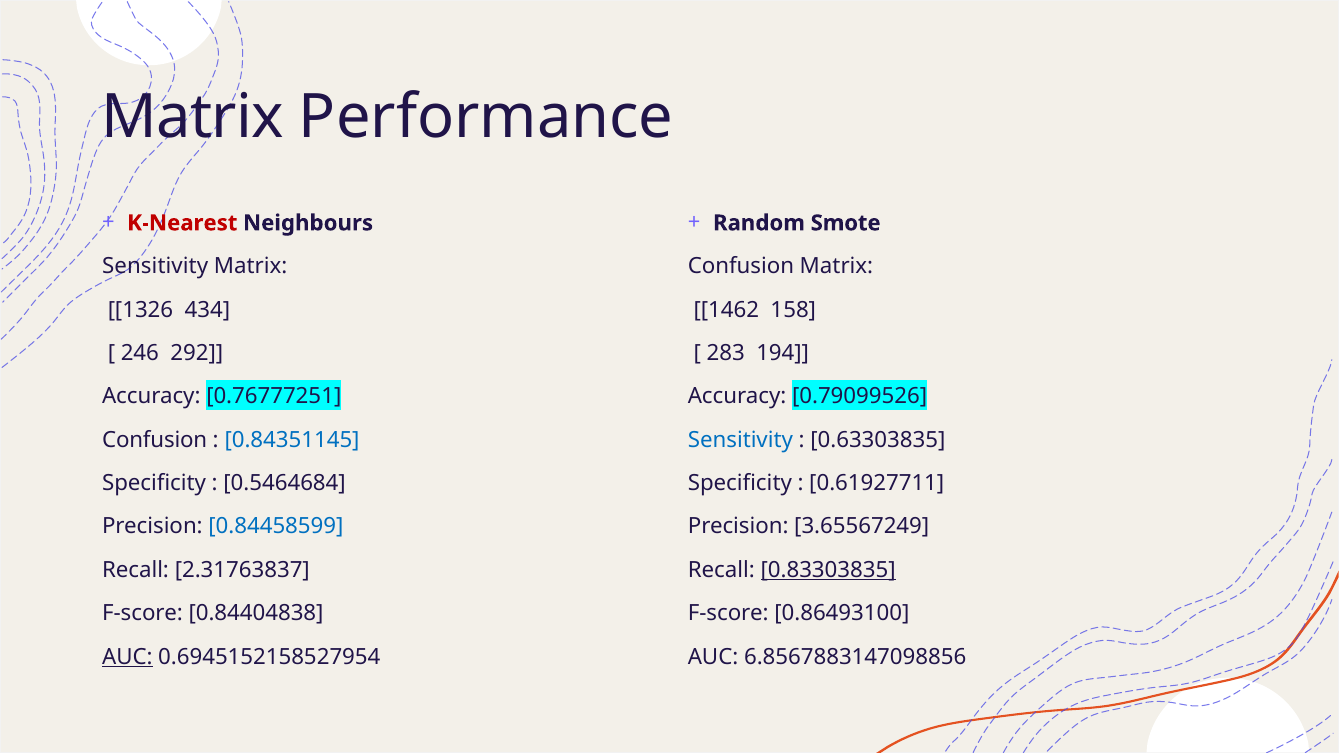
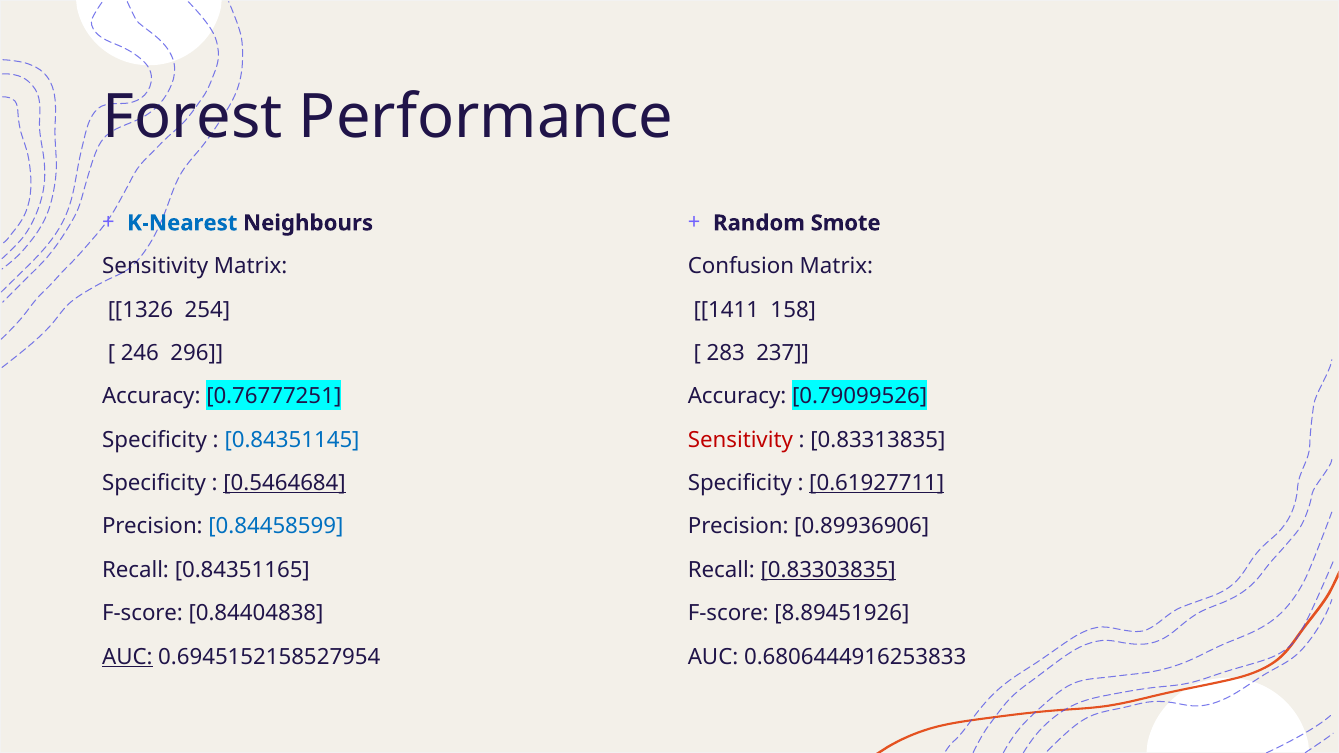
Matrix: Matrix -> Forest (192, 117)
K-Nearest colour: red -> blue (182, 223)
434: 434 -> 254 (207, 310)
1462: 1462 -> 1411 (726, 310)
292: 292 -> 296 (197, 353)
194: 194 -> 237 (783, 353)
Confusion: Confusion -> Specificity (155, 440)
Sensitivity colour: blue -> red (740, 440)
0.63303835: 0.63303835 -> 0.83313835 (878, 440)
0.5464684 underline: none -> present (285, 483)
0.61927711 underline: none -> present (877, 483)
3.65567249: 3.65567249 -> 0.89936906 (862, 527)
2.31763837: 2.31763837 -> 0.84351165 (242, 570)
0.86493100: 0.86493100 -> 8.89451926 (842, 613)
6.8567883147098856: 6.8567883147098856 -> 0.6806444916253833 (855, 657)
